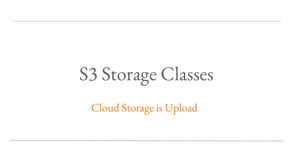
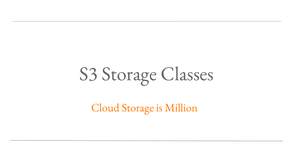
Upload: Upload -> Million (181, 108)
